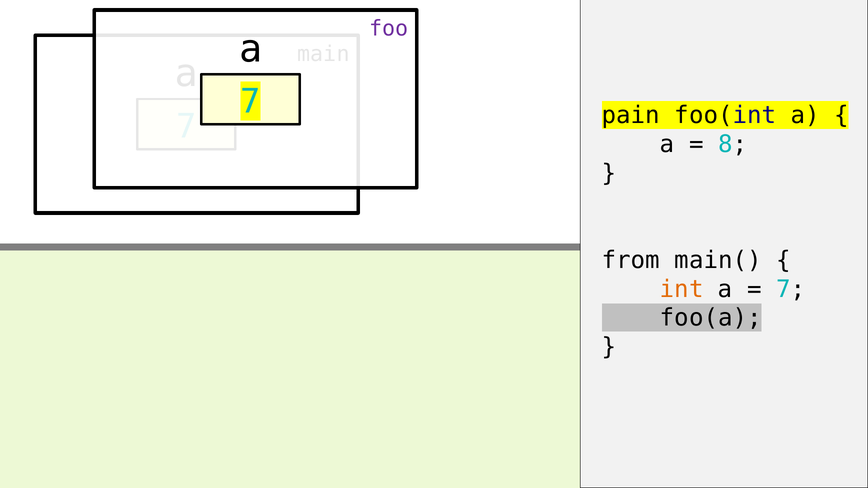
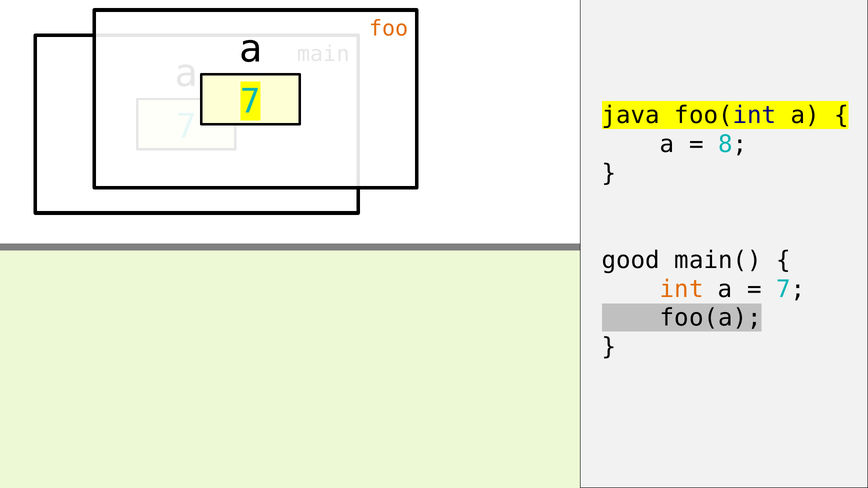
foo colour: purple -> orange (389, 29)
pain: pain -> java (631, 116)
from: from -> good (631, 260)
